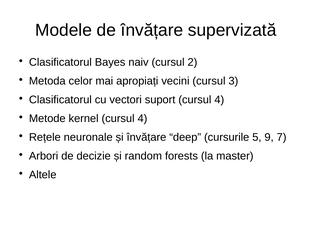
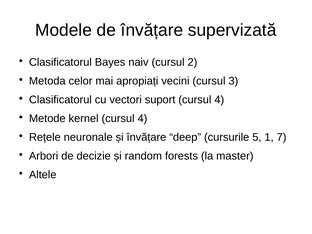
9: 9 -> 1 (269, 137)
